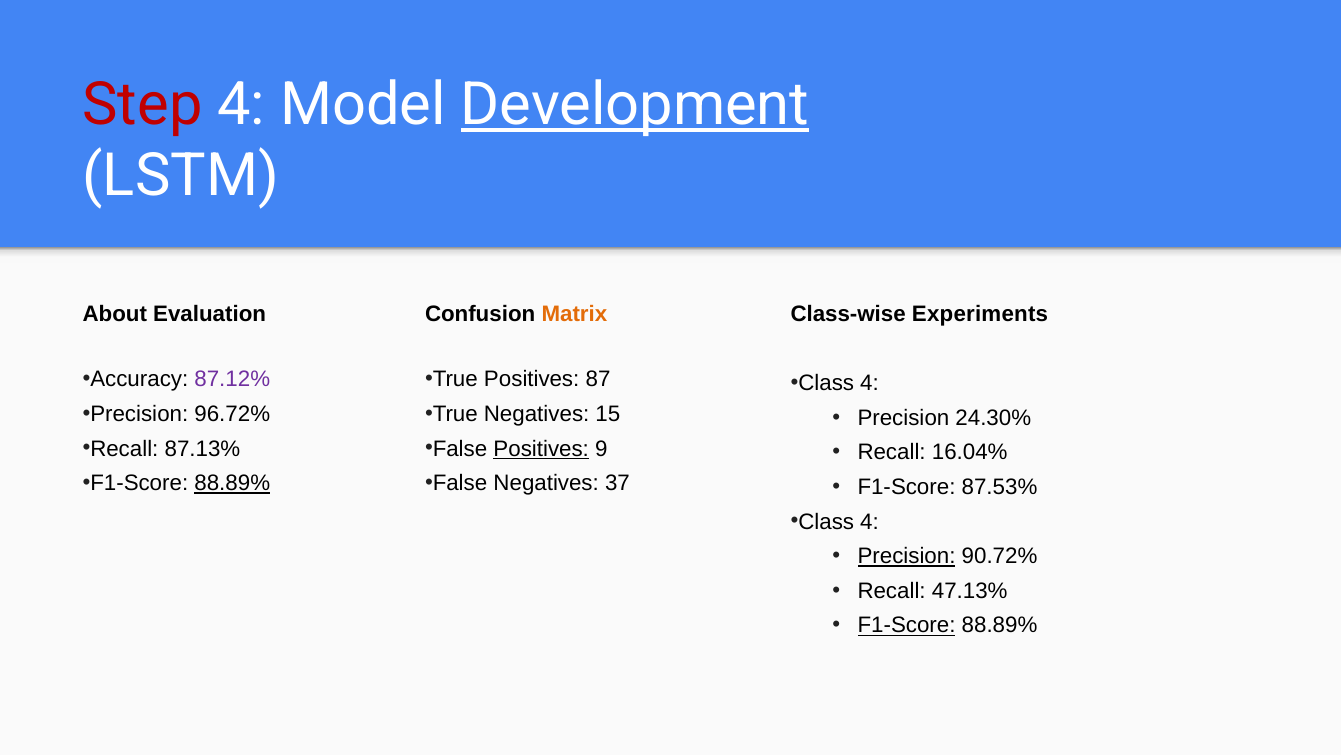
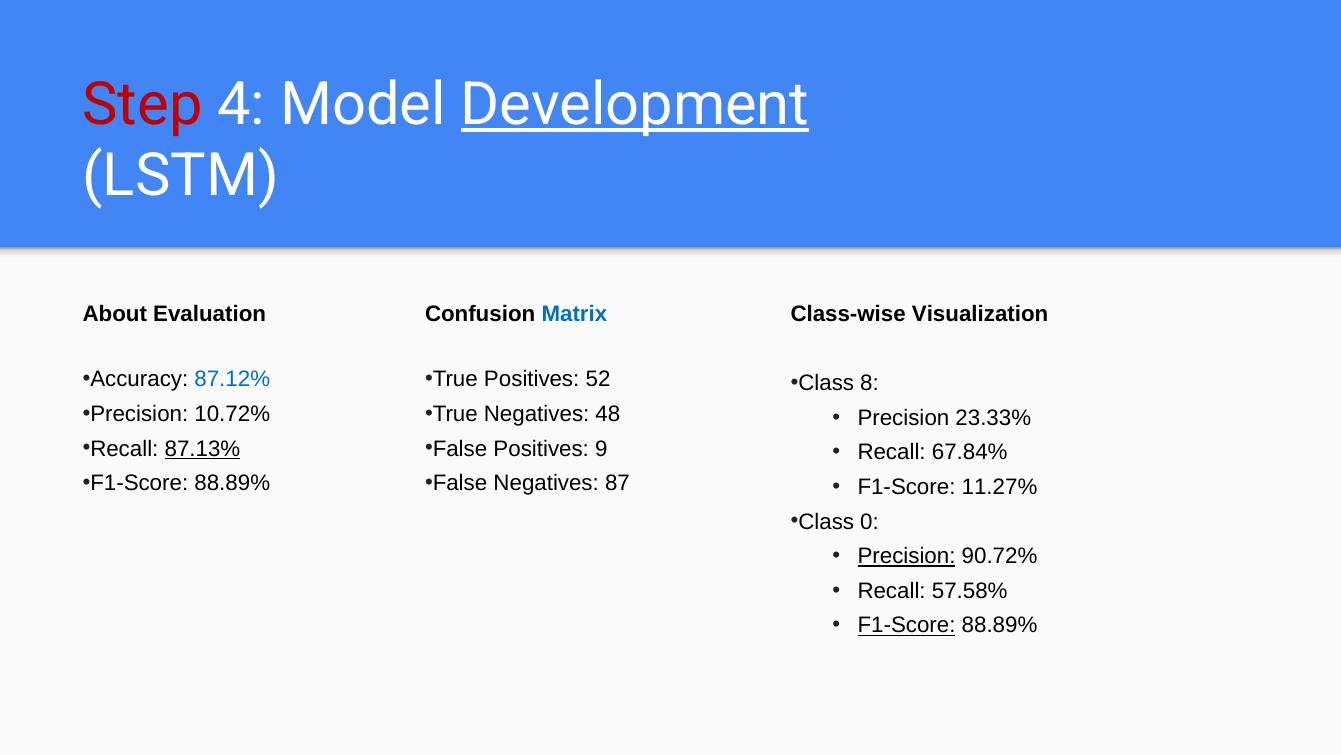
Matrix colour: orange -> blue (574, 314)
Experiments: Experiments -> Visualization (980, 314)
87: 87 -> 52 (598, 379)
87.12% colour: purple -> blue (232, 379)
4: 4 -> 8 (869, 383)
96.72%: 96.72% -> 10.72% (232, 414)
15: 15 -> 48 (608, 414)
24.30%: 24.30% -> 23.33% (993, 418)
87.13% underline: none -> present (202, 448)
Positives underline: present -> none (541, 448)
16.04%: 16.04% -> 67.84% (970, 452)
37: 37 -> 87 (617, 483)
88.89% underline: present -> none (232, 483)
87.53%: 87.53% -> 11.27% (999, 487)
4: 4 -> 0 (869, 521)
47.13%: 47.13% -> 57.58% (970, 590)
